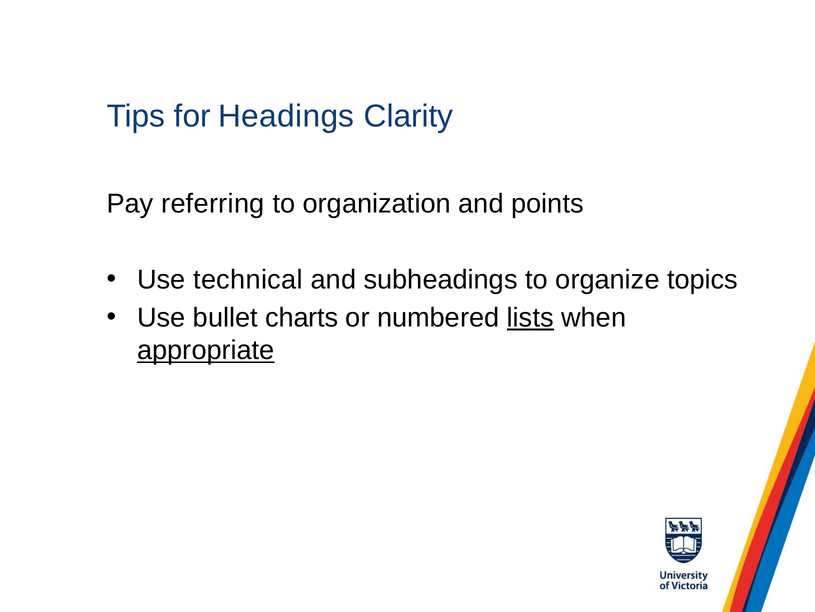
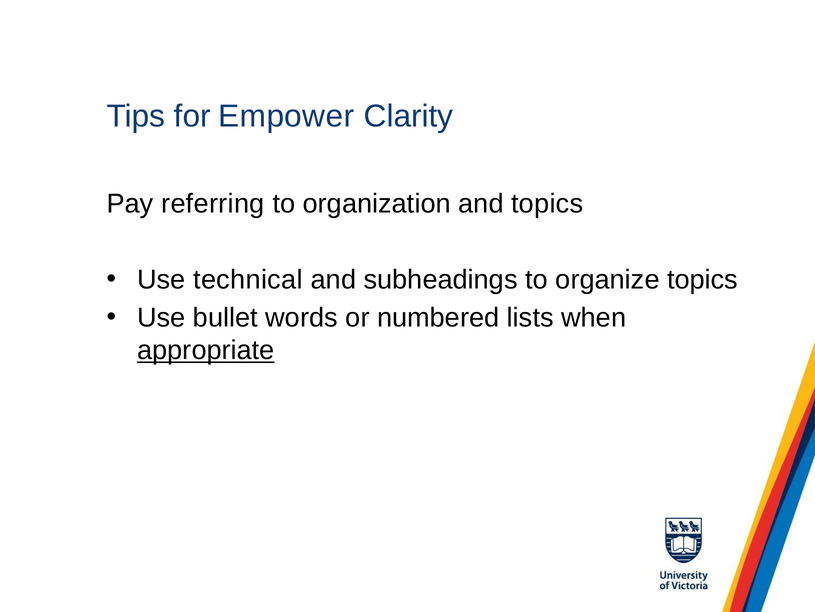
Headings: Headings -> Empower (286, 116)
and points: points -> topics (547, 203)
charts: charts -> words (302, 317)
lists underline: present -> none (530, 317)
